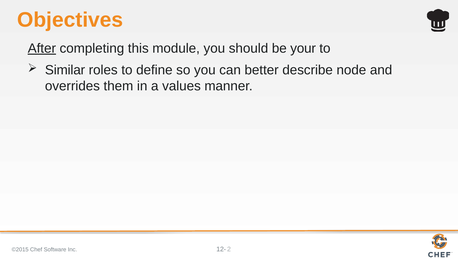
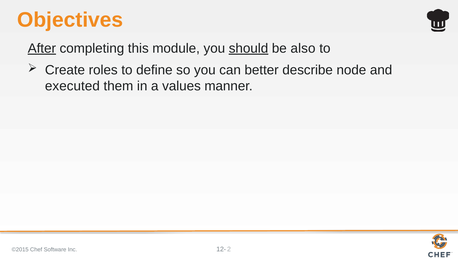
should underline: none -> present (249, 48)
your: your -> also (303, 48)
Similar: Similar -> Create (65, 70)
overrides: overrides -> executed (72, 86)
